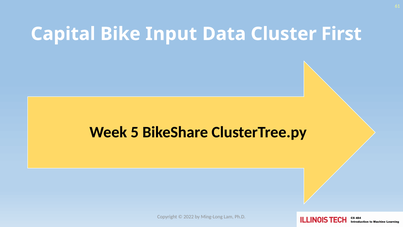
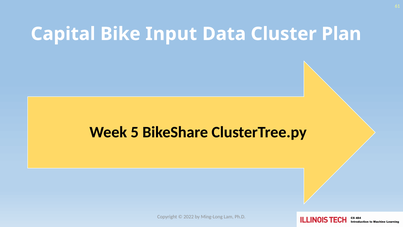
First: First -> Plan (341, 34)
